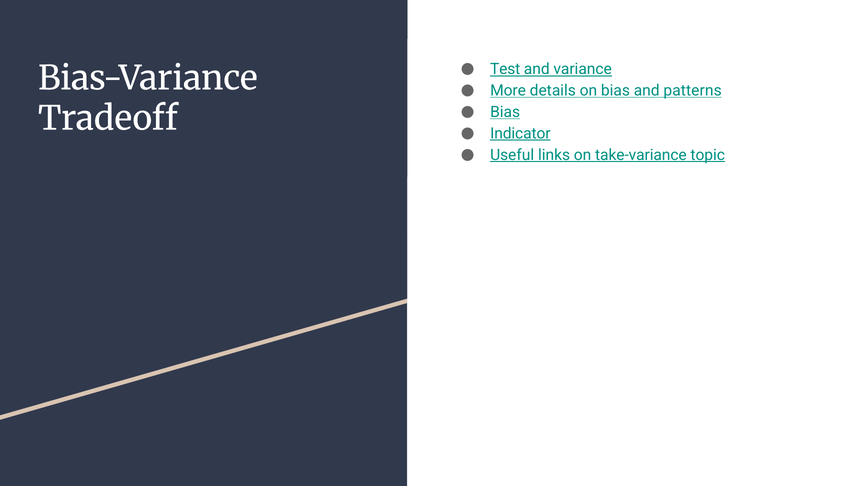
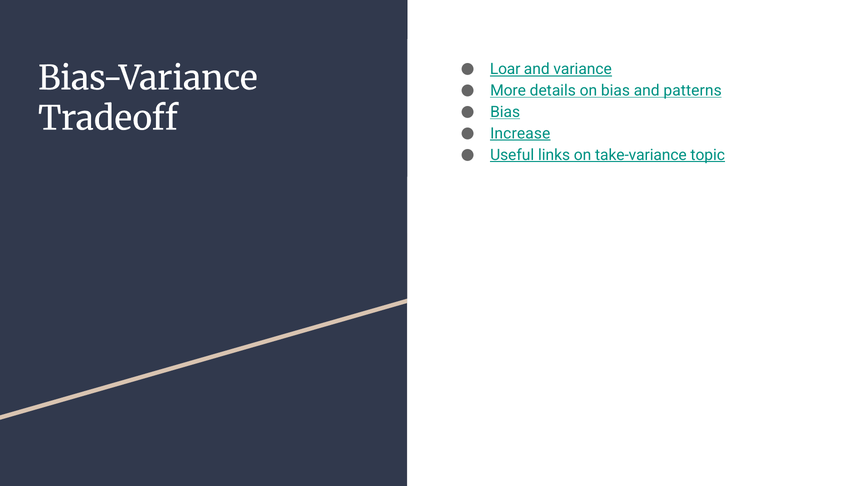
Test: Test -> Loar (505, 69)
Indicator: Indicator -> Increase (520, 133)
